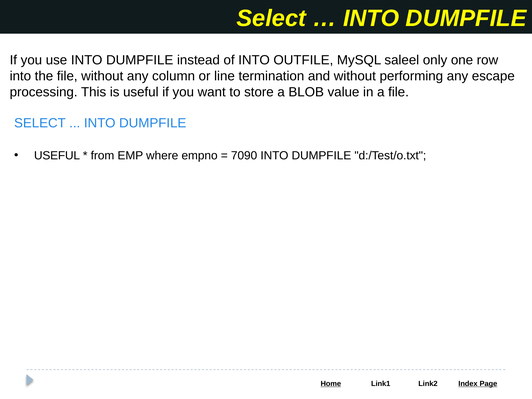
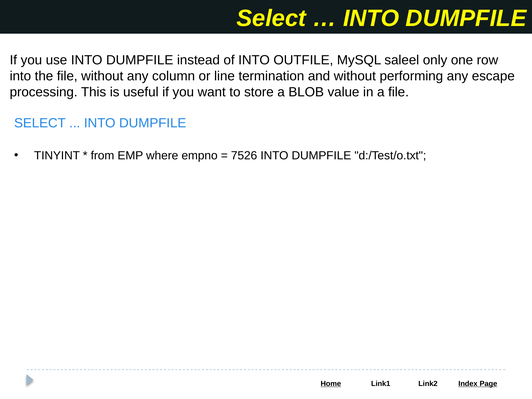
USEFUL: USEFUL -> TINYINT (57, 156)
7090: 7090 -> 7526 (244, 156)
